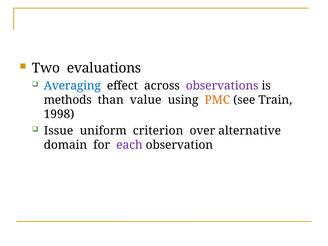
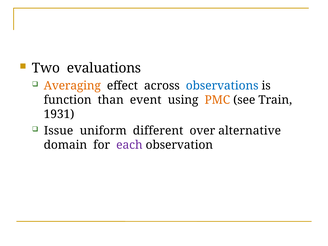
Averaging colour: blue -> orange (72, 86)
observations colour: purple -> blue (222, 86)
methods: methods -> function (68, 100)
value: value -> event (146, 100)
1998: 1998 -> 1931 (59, 114)
criterion: criterion -> different (158, 131)
